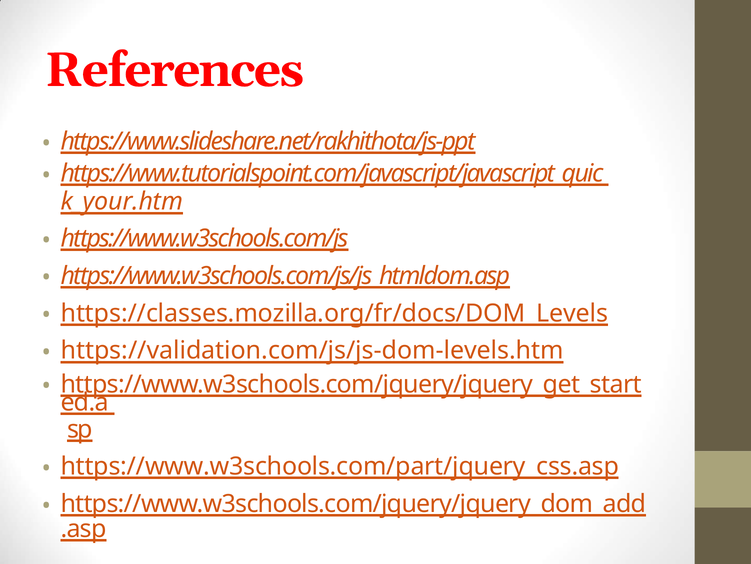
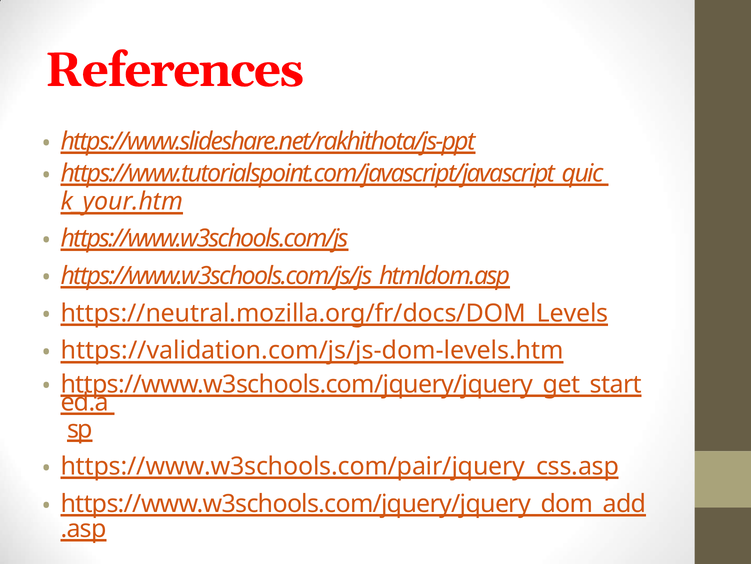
https://classes.mozilla.org/fr/docs/DOM_Levels: https://classes.mozilla.org/fr/docs/DOM_Levels -> https://neutral.mozilla.org/fr/docs/DOM_Levels (335, 313)
https://www.w3schools.com/part/jquery_css.asp: https://www.w3schools.com/part/jquery_css.asp -> https://www.w3schools.com/pair/jquery_css.asp (340, 466)
